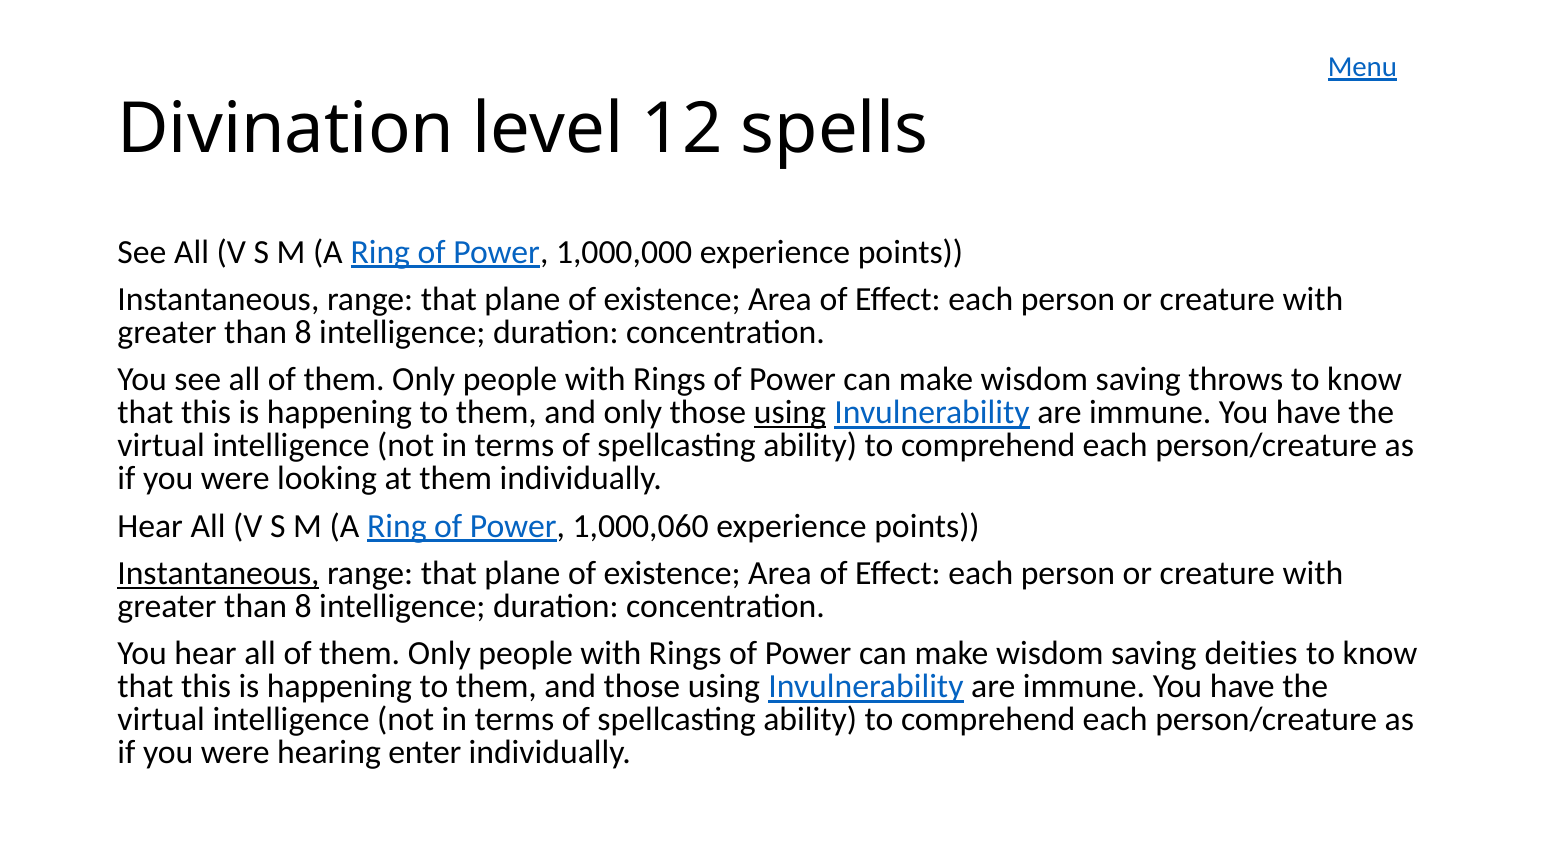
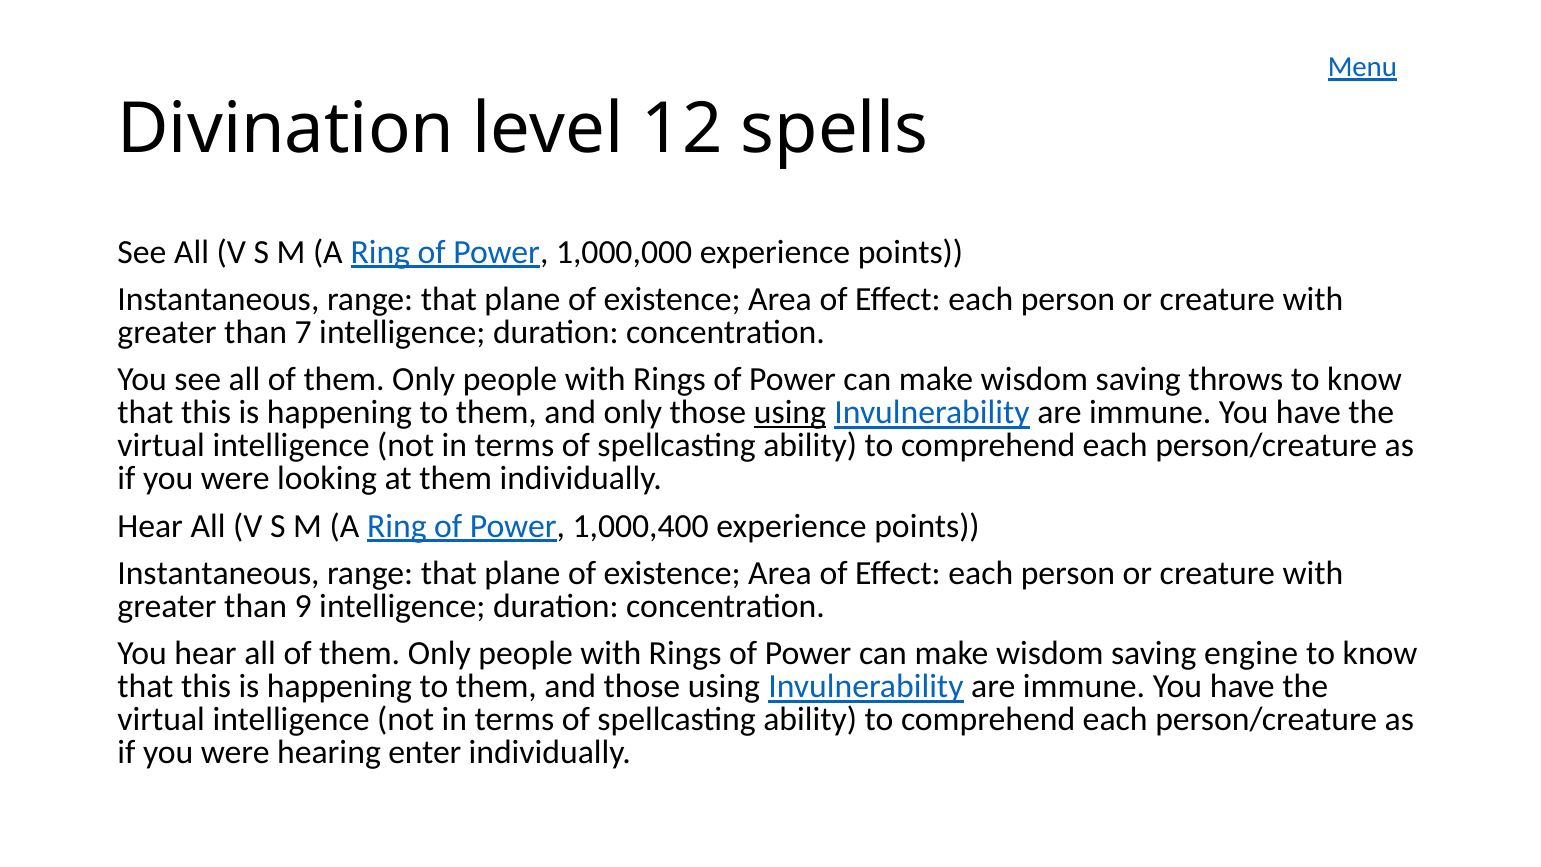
8: 8 -> 7 (303, 332)
1,000,060: 1,000,060 -> 1,000,400 (641, 526)
Instantaneous underline: present -> none (219, 573)
8: 8 -> 9 (303, 606)
deities: deities -> engine (1251, 653)
